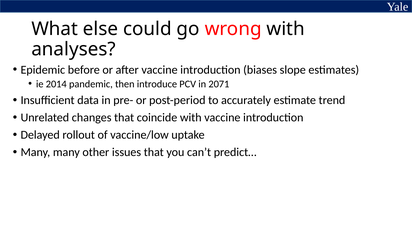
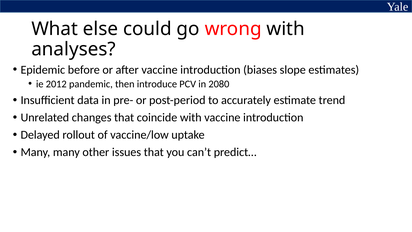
2014: 2014 -> 2012 (56, 84)
2071: 2071 -> 2080 (219, 84)
